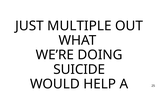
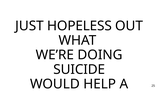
MULTIPLE: MULTIPLE -> HOPELESS (79, 26)
